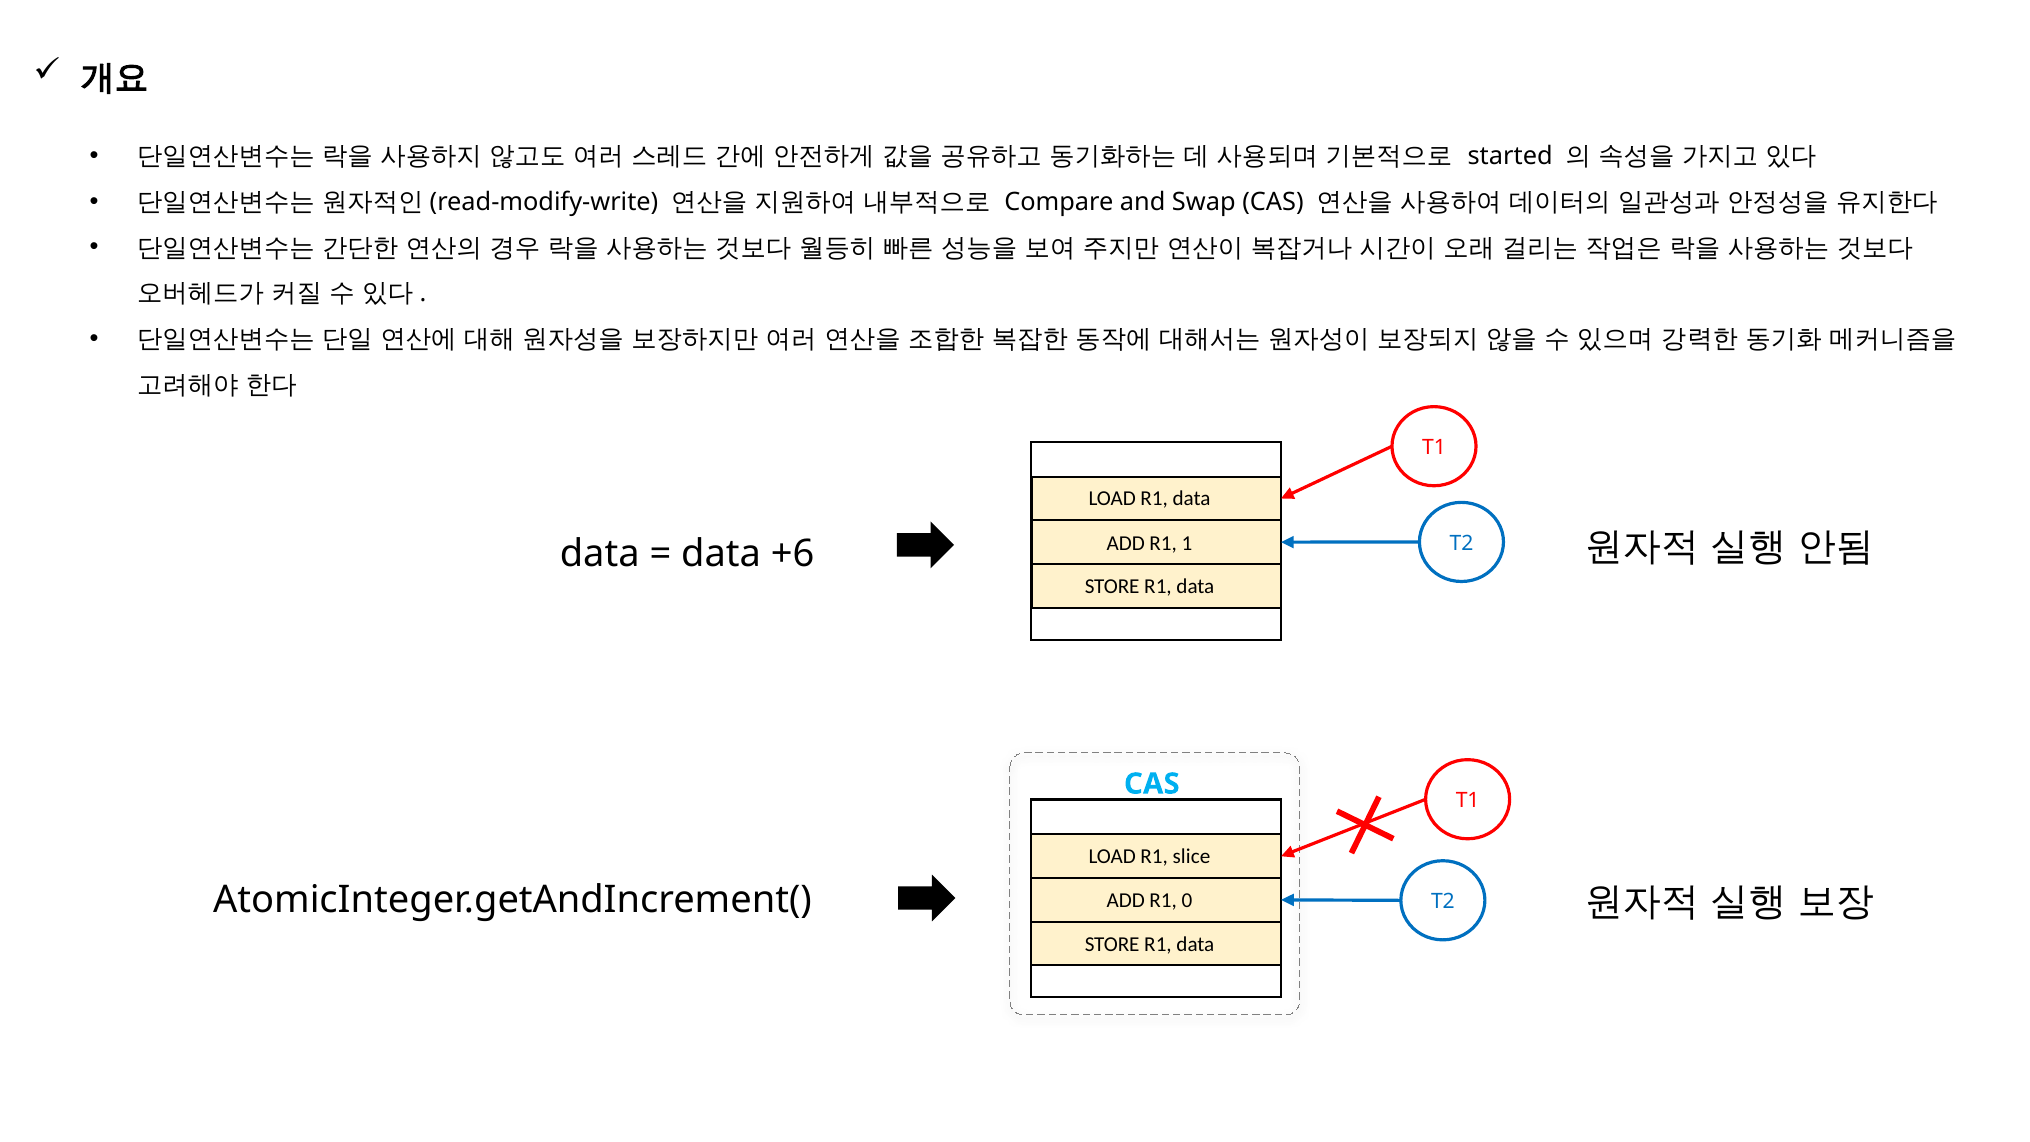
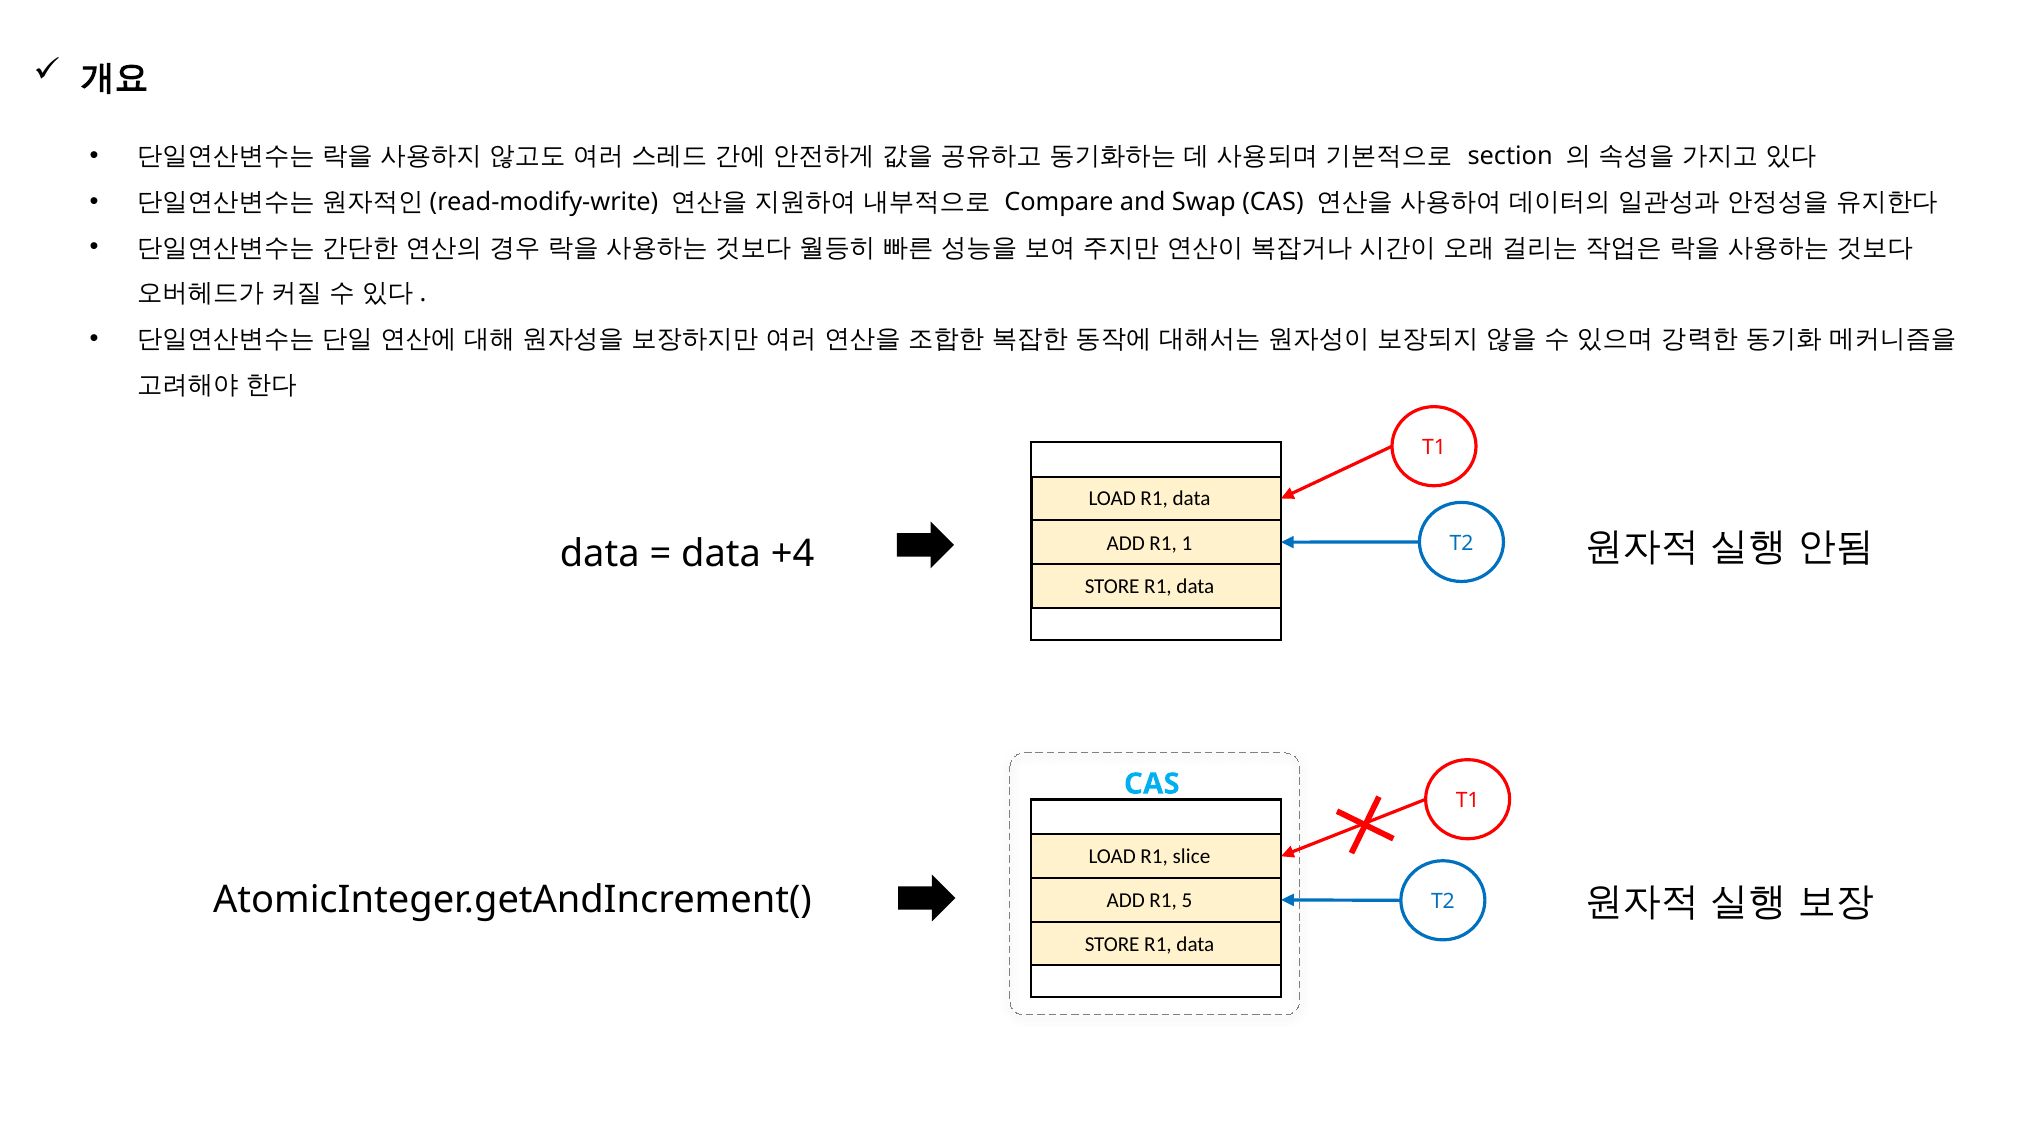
started: started -> section (1510, 156)
+6: +6 -> +4 (793, 554)
0: 0 -> 5 (1187, 901)
